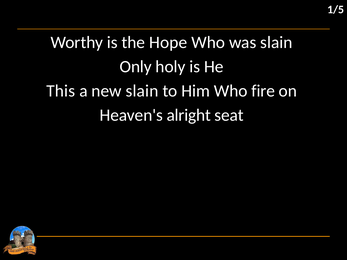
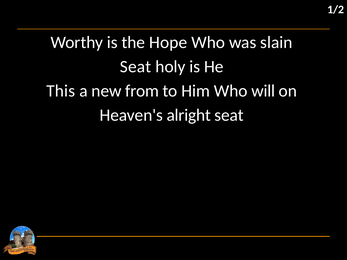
1/5: 1/5 -> 1/2 (336, 9)
Only: Only -> Seat (135, 67)
new slain: slain -> from (142, 91)
fire: fire -> will (263, 91)
